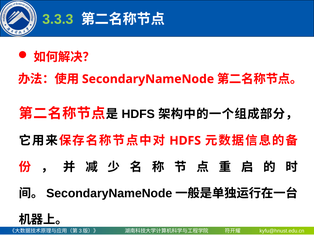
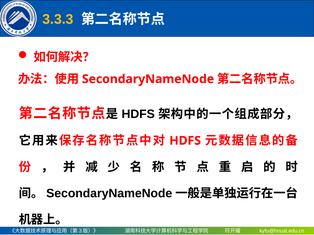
3.3.3 colour: light green -> yellow (58, 19)
